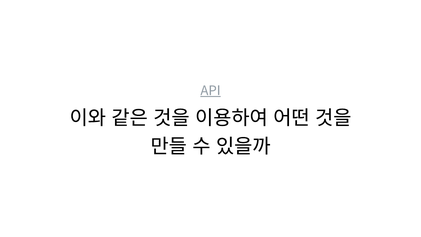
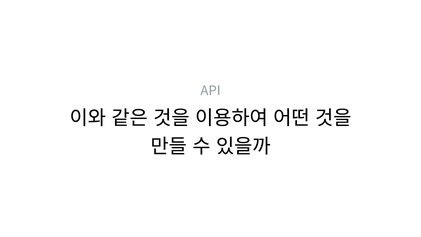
API underline: present -> none (210, 91)
